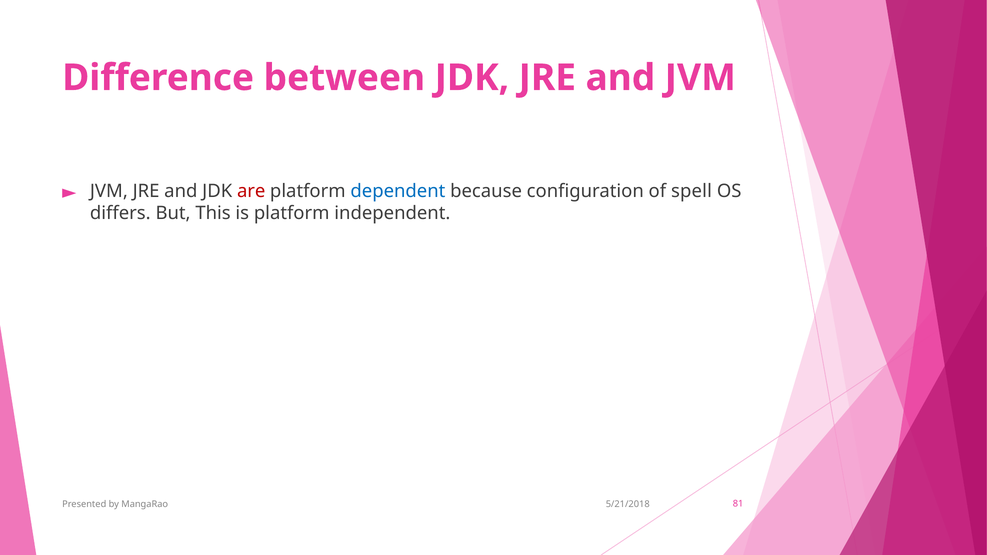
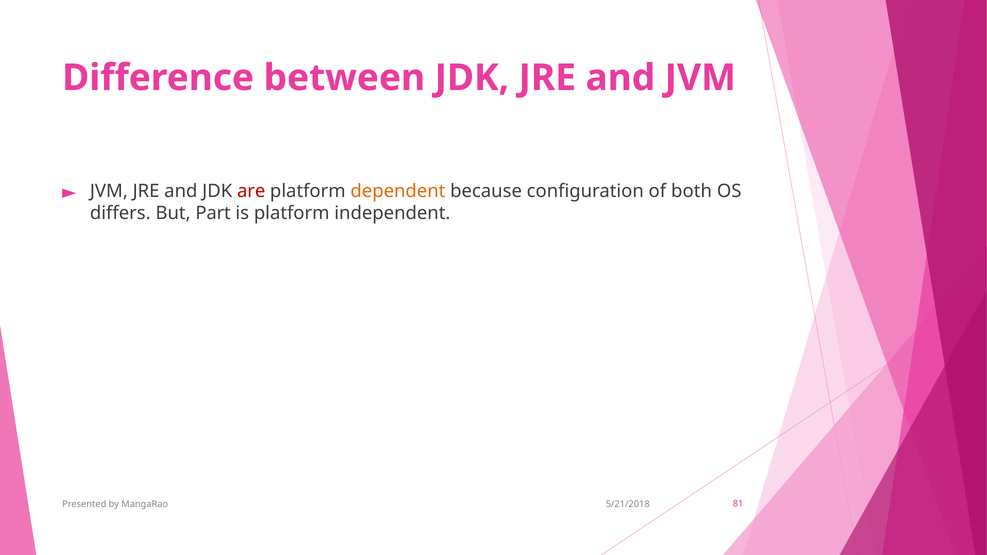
dependent colour: blue -> orange (398, 191)
spell: spell -> both (692, 191)
This: This -> Part (213, 213)
